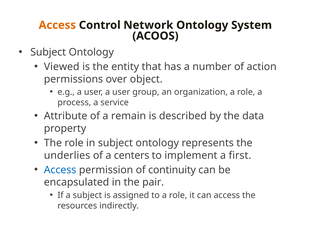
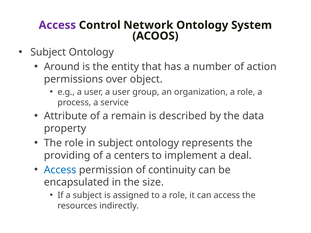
Access colour: orange -> purple (57, 25)
Viewed: Viewed -> Around (62, 67)
underlies: underlies -> providing (67, 156)
first: first -> deal (240, 156)
pair: pair -> size (153, 183)
